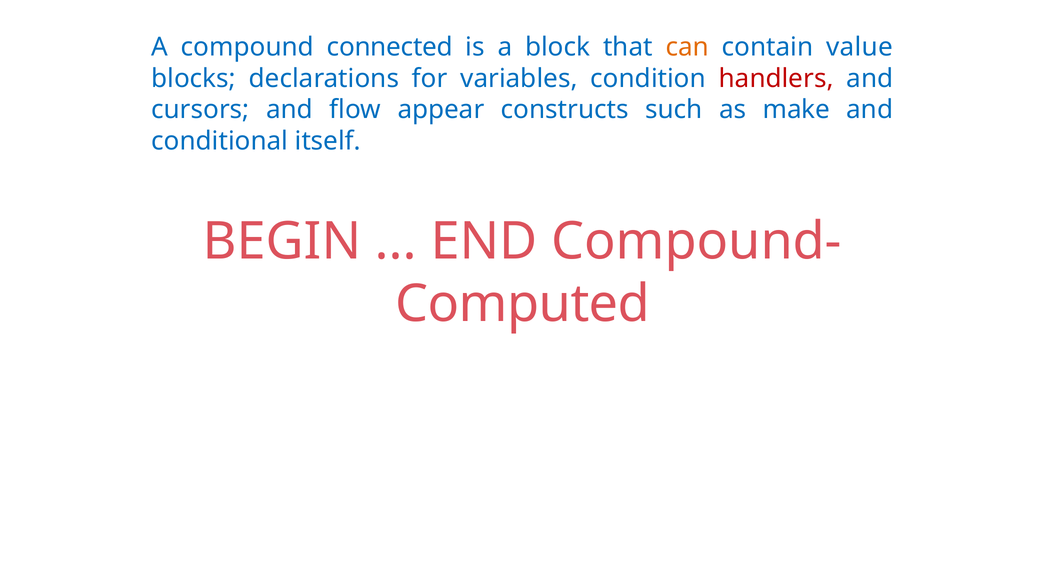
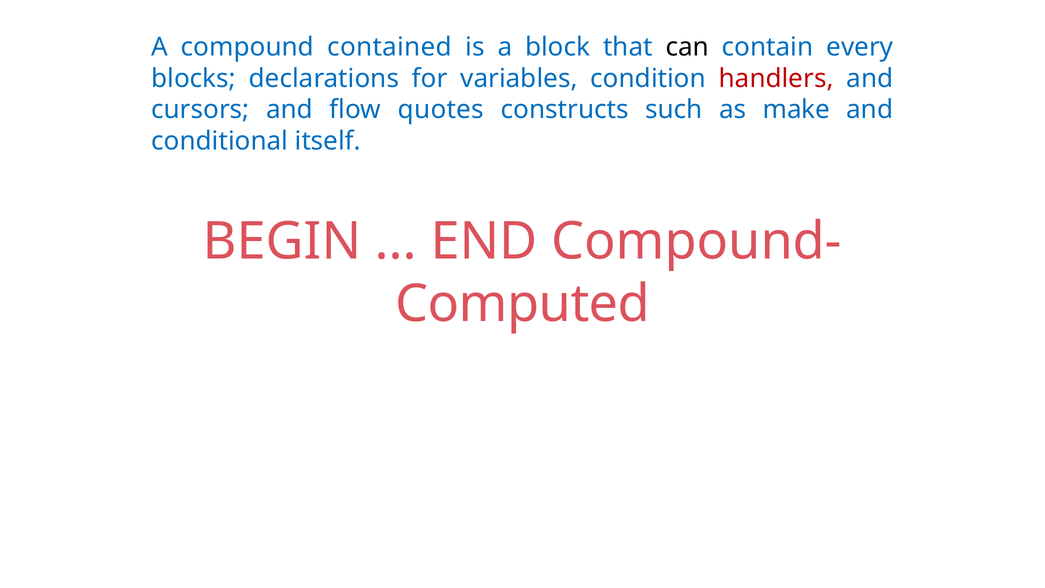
connected: connected -> contained (390, 47)
can colour: orange -> black (687, 47)
value: value -> every (860, 47)
appear: appear -> quotes (441, 110)
